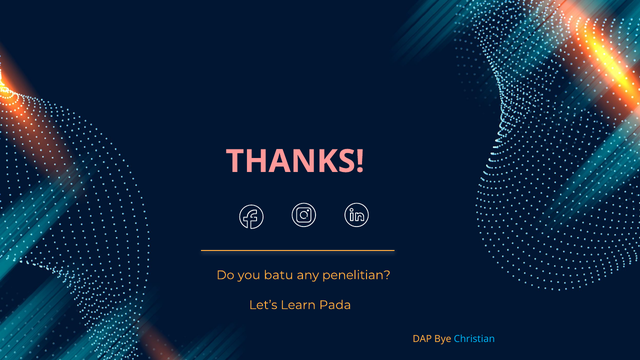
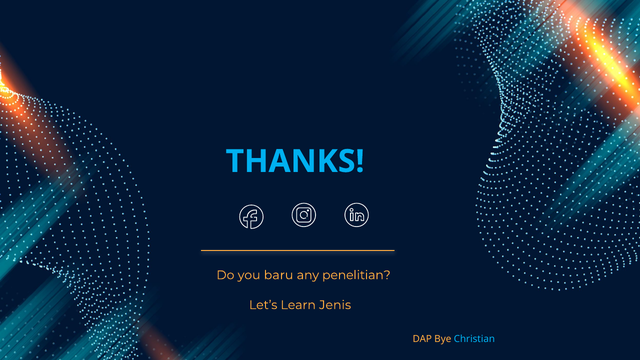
THANKS colour: pink -> light blue (295, 161)
batu: batu -> baru (279, 275)
Pada: Pada -> Jenis (335, 305)
